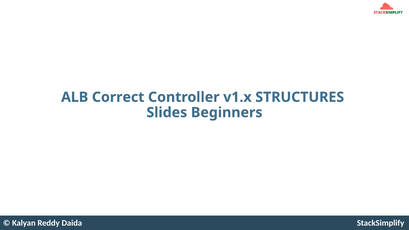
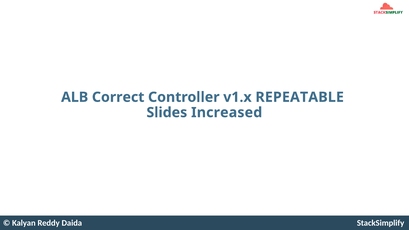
STRUCTURES: STRUCTURES -> REPEATABLE (300, 97)
Beginners: Beginners -> Increased (227, 113)
